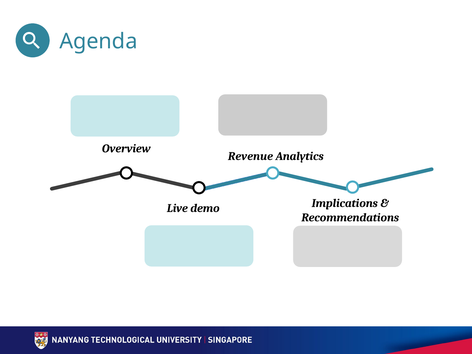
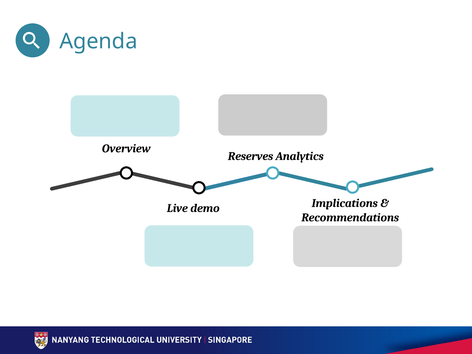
Revenue: Revenue -> Reserves (251, 156)
